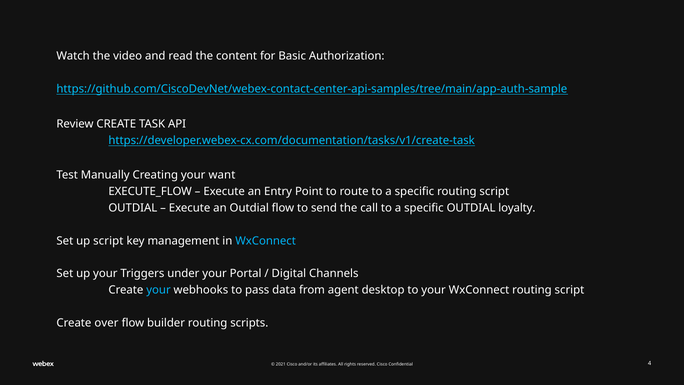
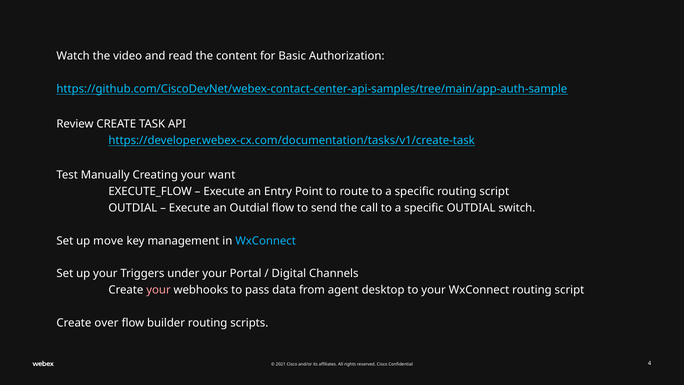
loyalty: loyalty -> switch (517, 208)
up script: script -> move (108, 241)
your colour: light blue -> pink (159, 290)
